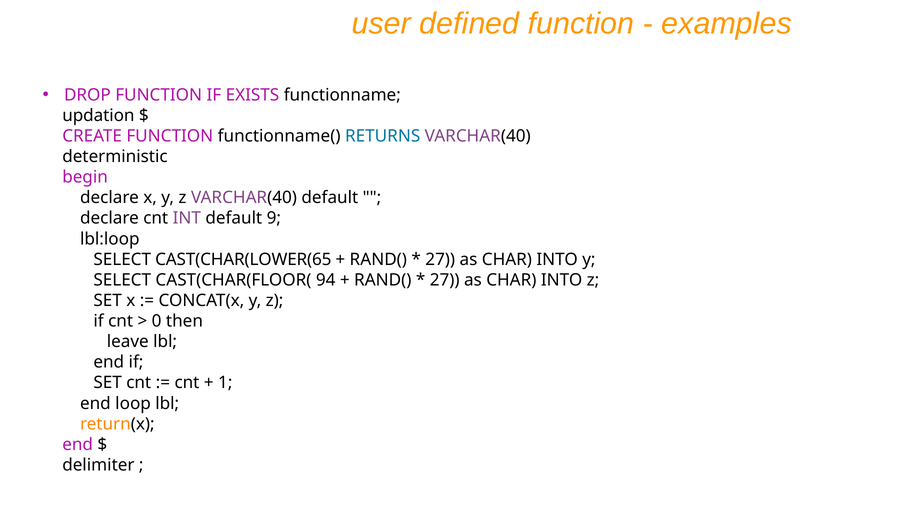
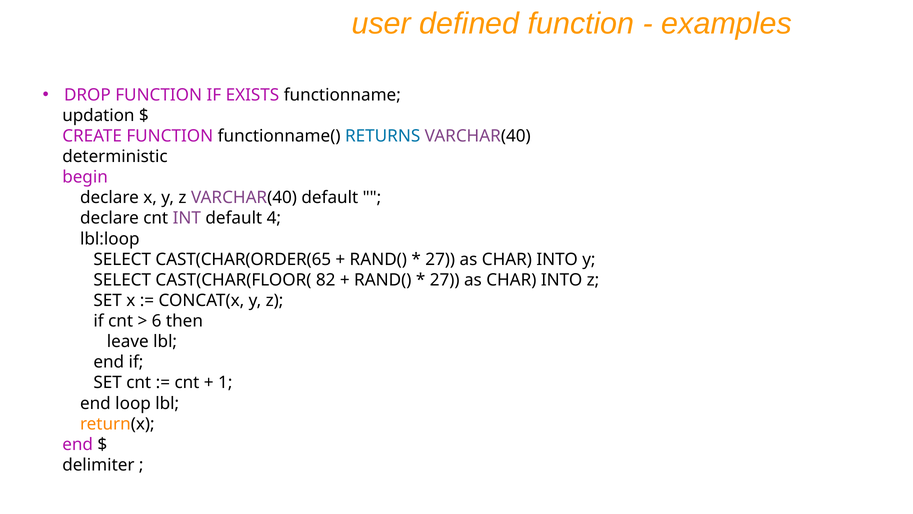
9: 9 -> 4 (274, 218)
CAST(CHAR(LOWER(65: CAST(CHAR(LOWER(65 -> CAST(CHAR(ORDER(65 (243, 259)
94: 94 -> 82 (326, 280)
0: 0 -> 6 (157, 321)
